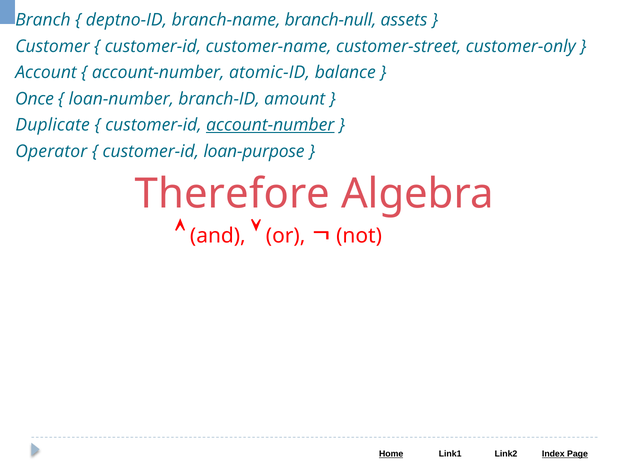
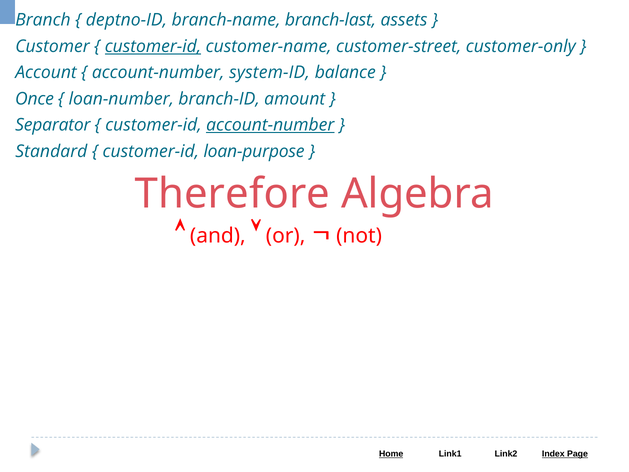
branch-null: branch-null -> branch-last (331, 20)
customer-id underline: none -> present (153, 46)
atomic-ID: atomic-ID -> system-ID (269, 72)
Duplicate: Duplicate -> Separator (53, 125)
Operator: Operator -> Standard (51, 151)
